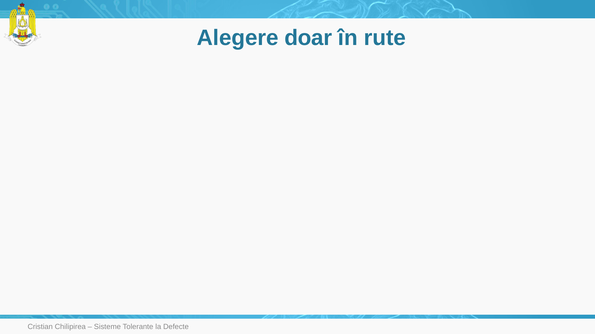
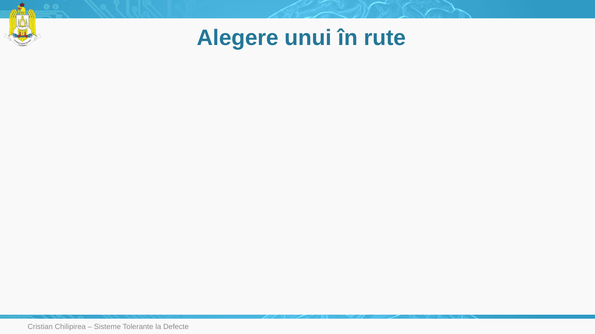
doar: doar -> unui (308, 38)
